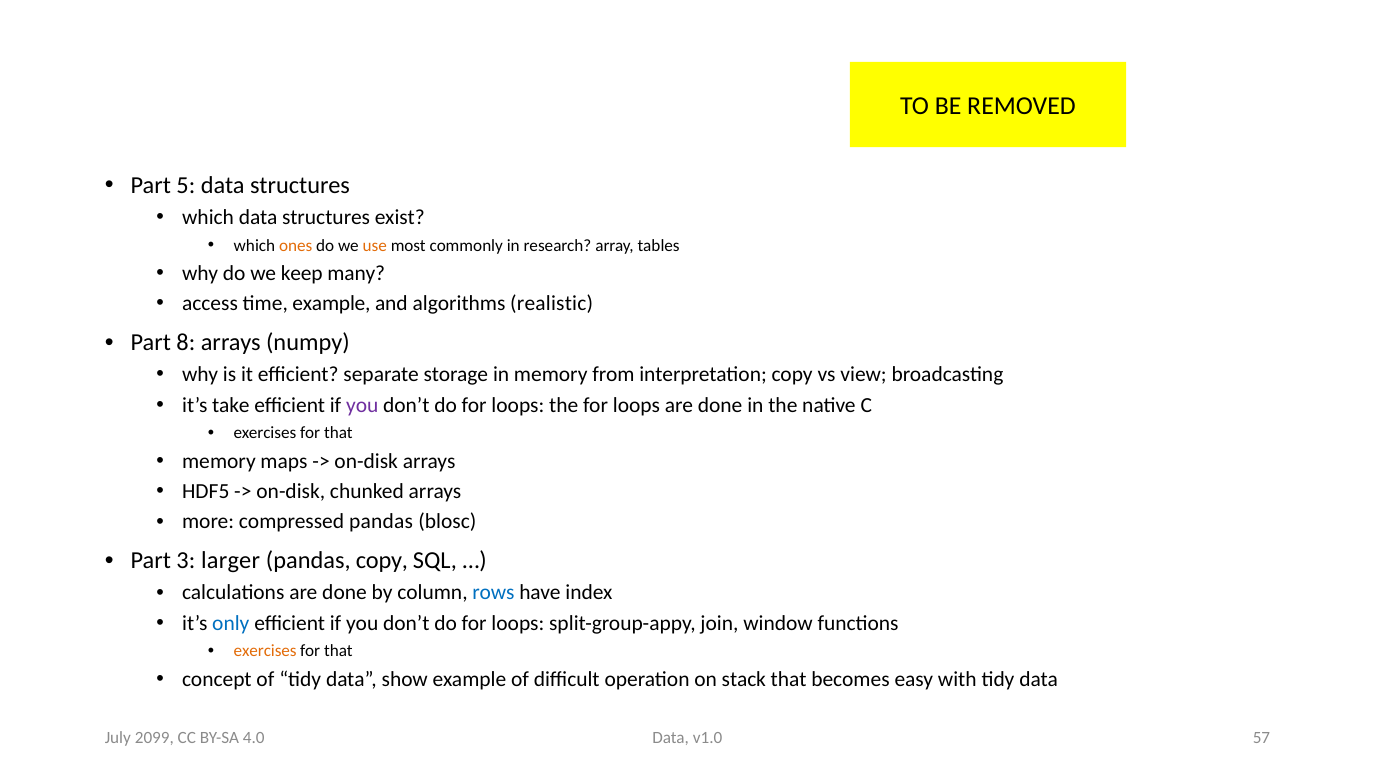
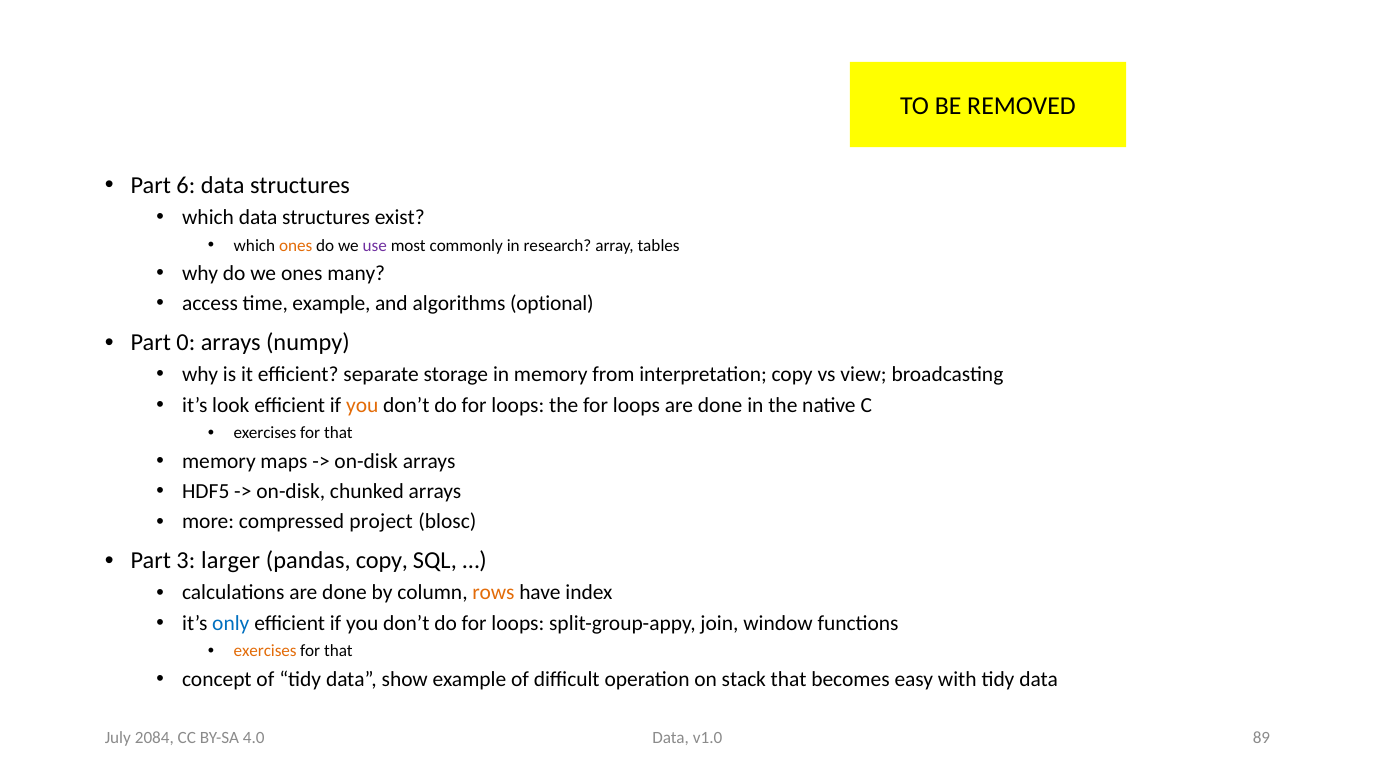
5: 5 -> 6 (186, 186)
use colour: orange -> purple (375, 246)
we keep: keep -> ones (302, 274)
realistic: realistic -> optional (552, 304)
8: 8 -> 0 (186, 343)
take: take -> look (231, 405)
you colour: purple -> orange (362, 405)
compressed pandas: pandas -> project (381, 522)
rows colour: blue -> orange (493, 593)
57: 57 -> 89 (1261, 738)
2099: 2099 -> 2084 (154, 739)
